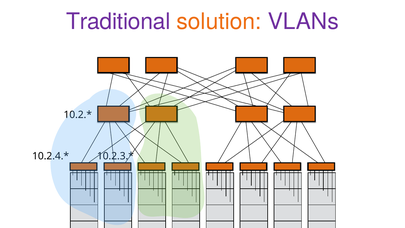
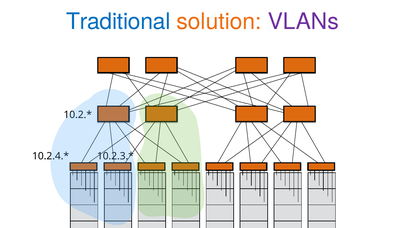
Traditional colour: purple -> blue (118, 22)
